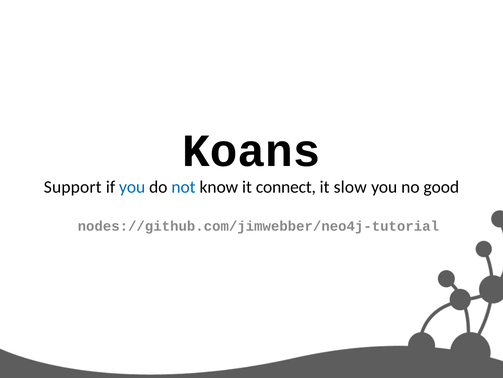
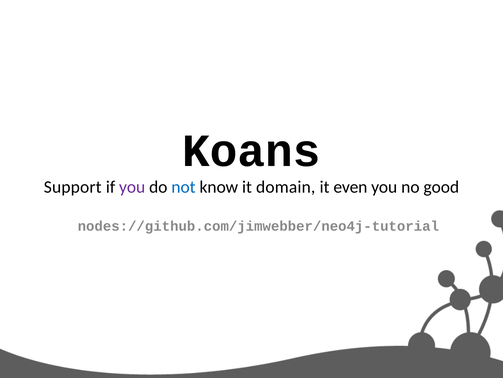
you colour: blue -> purple (132, 187)
connect: connect -> domain (286, 187)
slow: slow -> even (350, 187)
